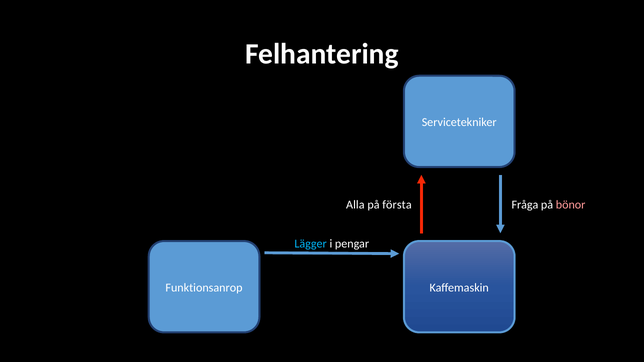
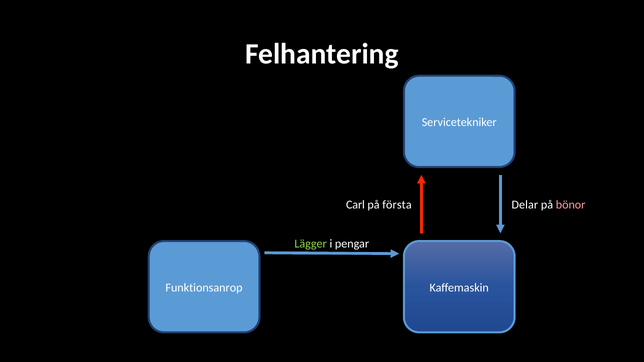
Alla: Alla -> Carl (355, 205)
Fråga: Fråga -> Delar (525, 205)
Lägger colour: light blue -> light green (311, 244)
